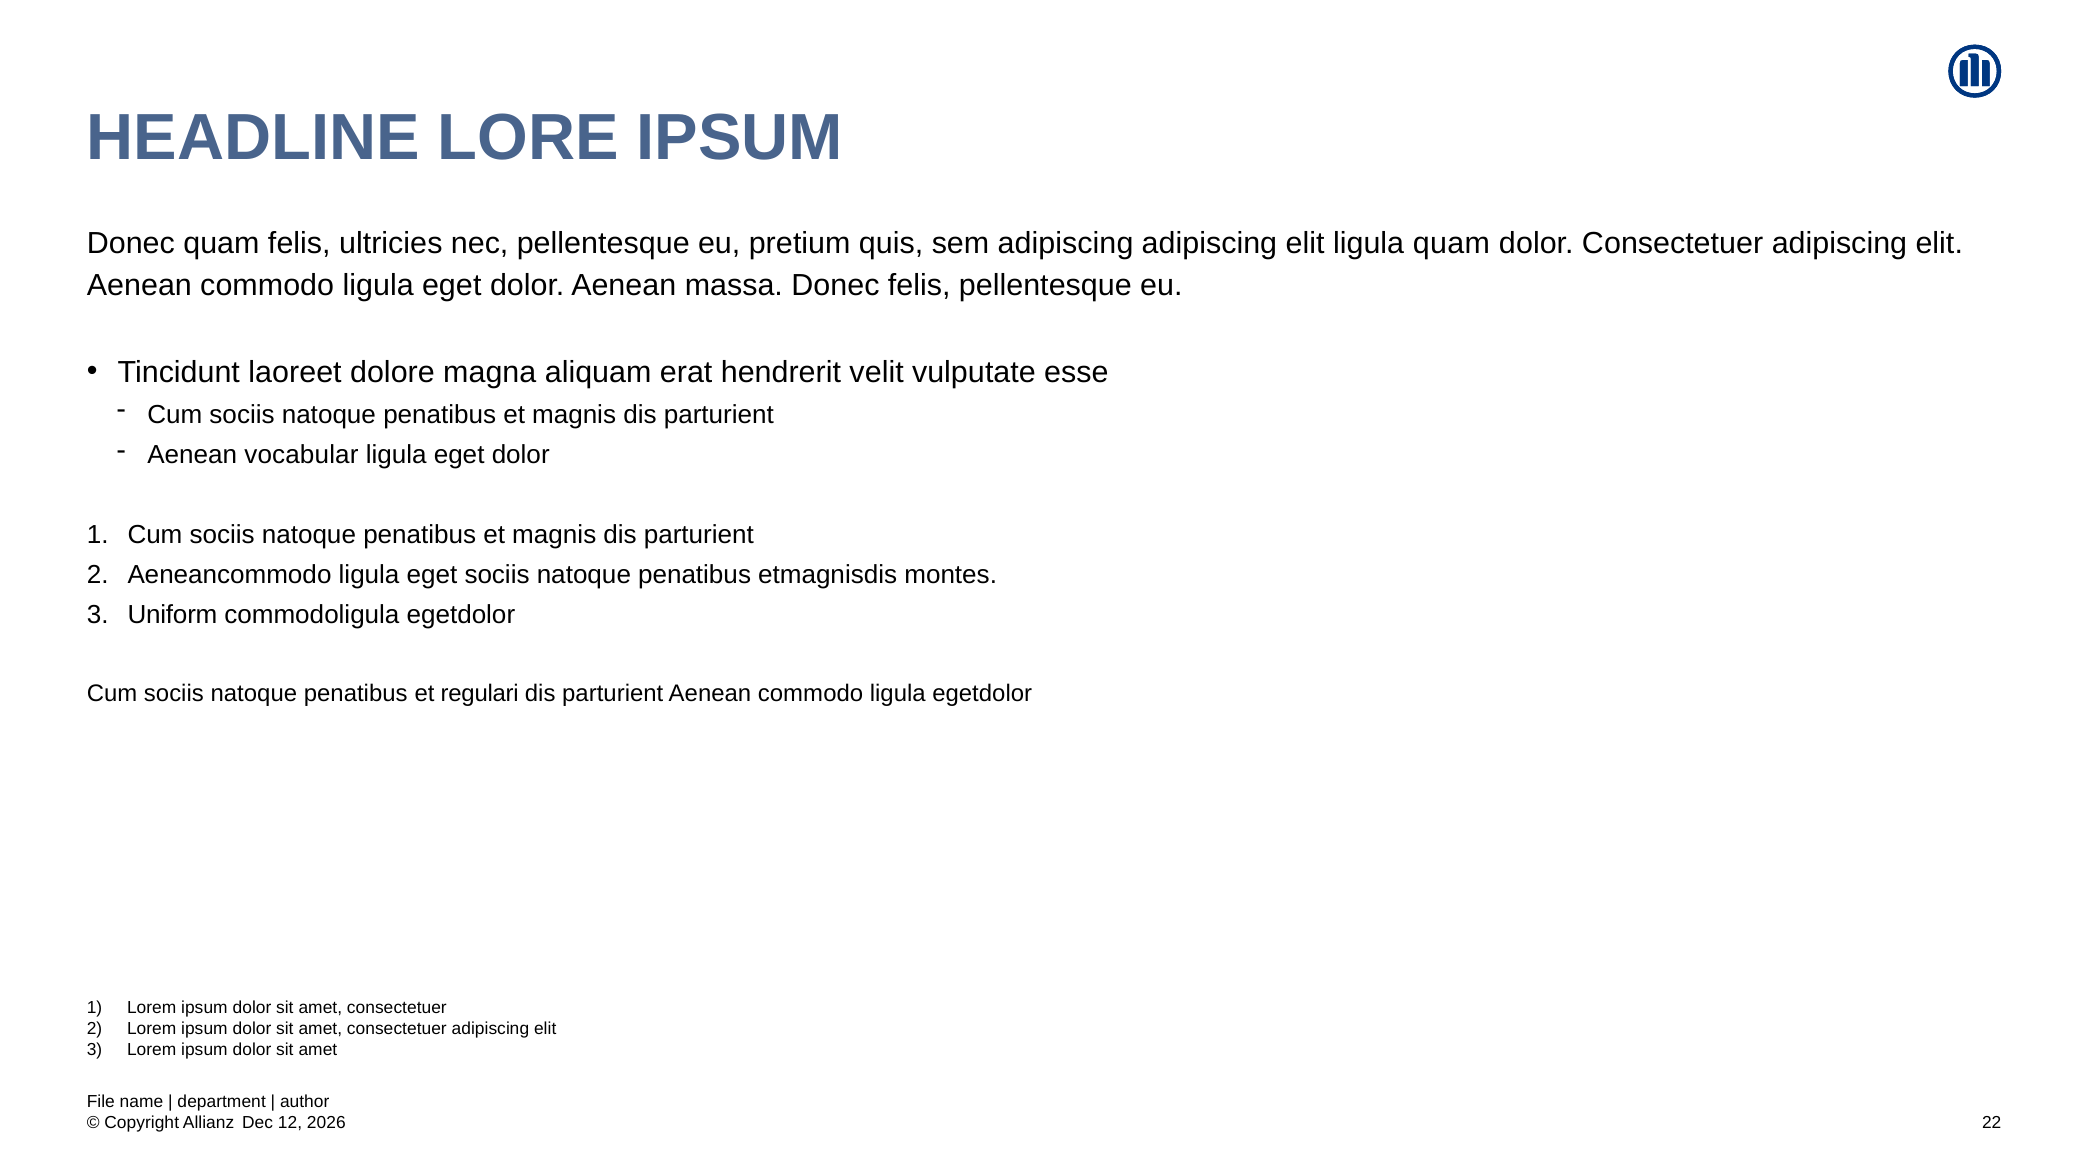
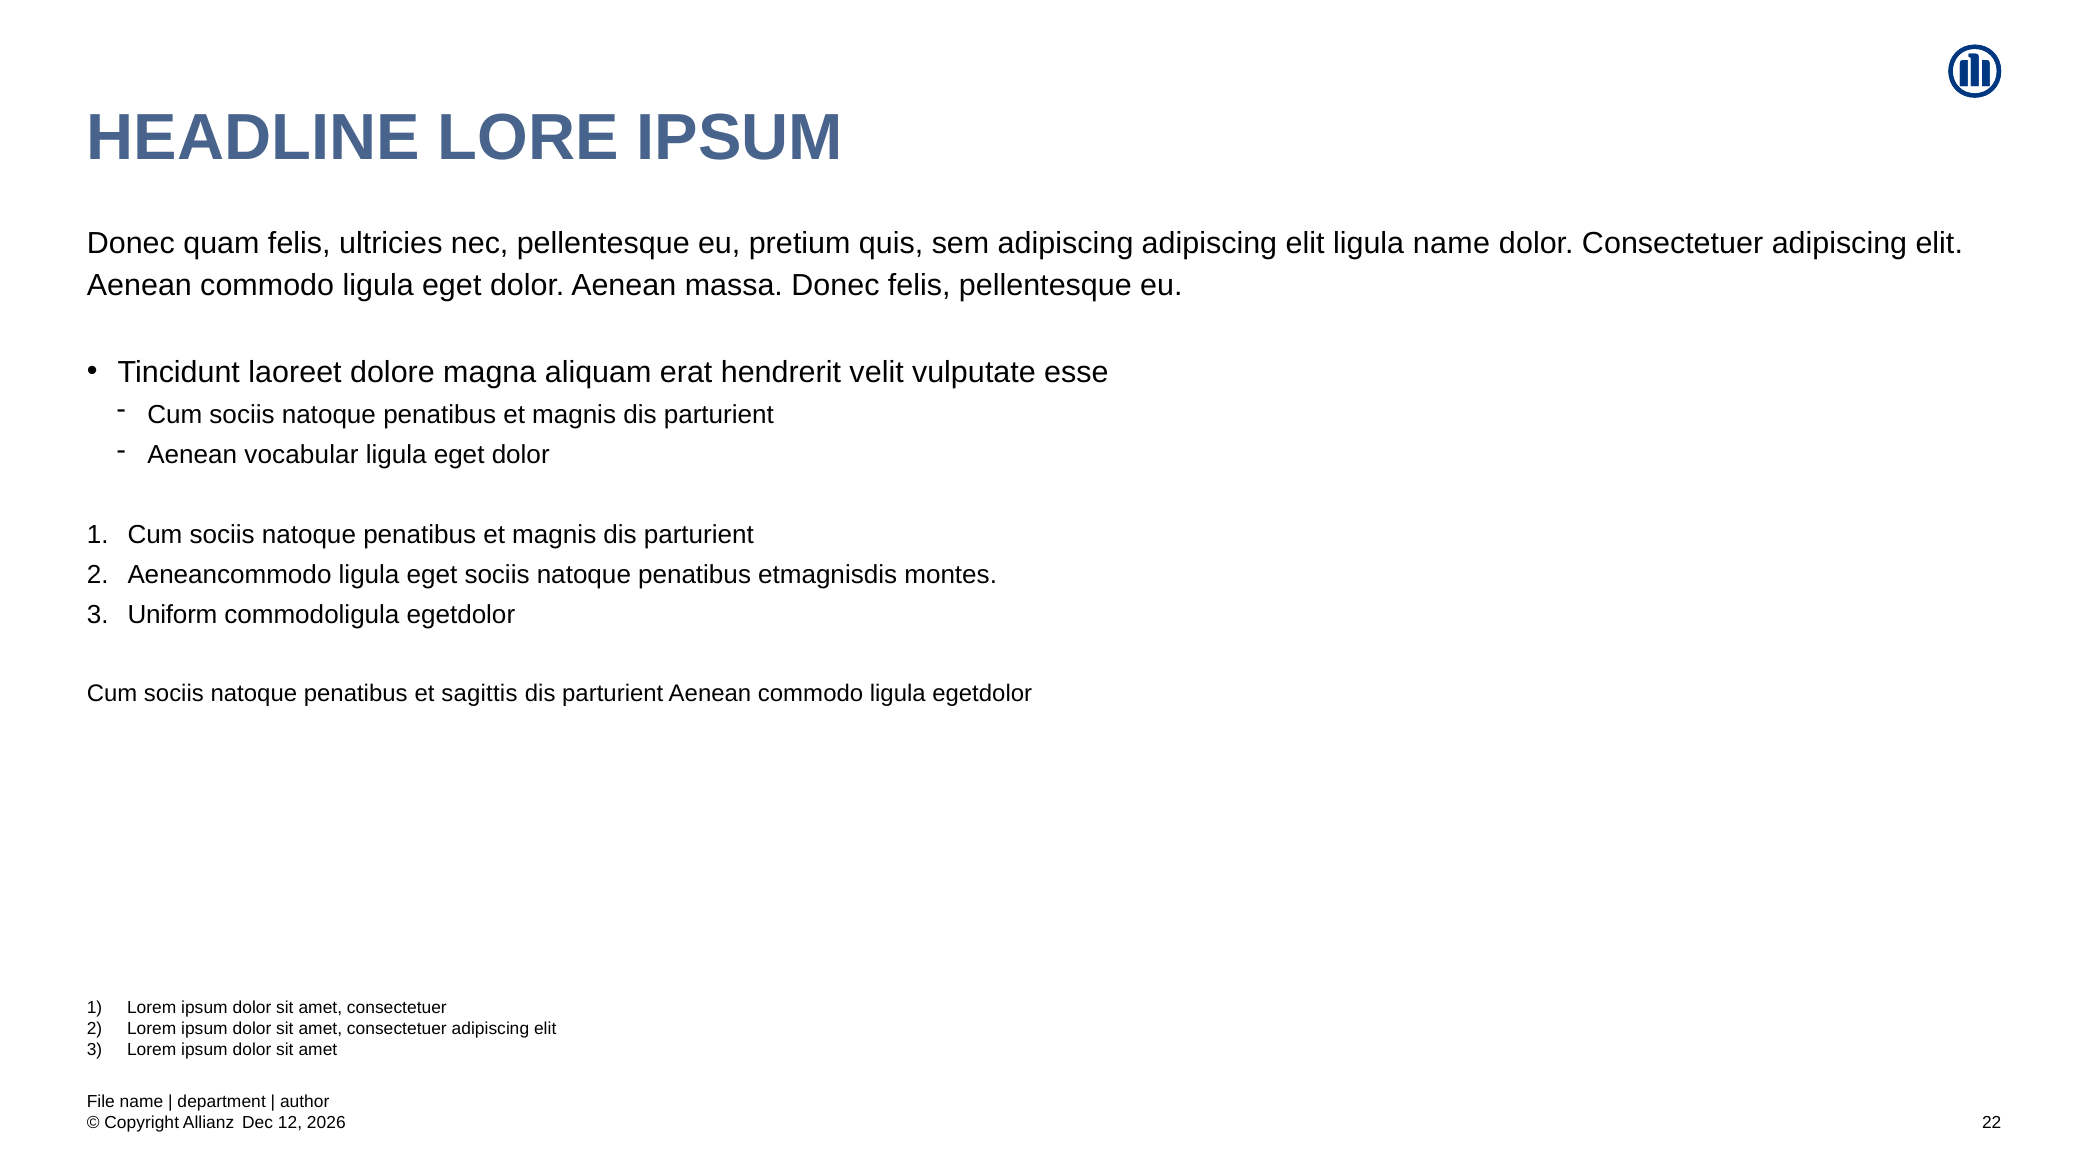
ligula quam: quam -> name (1451, 243)
regulari: regulari -> sagittis (479, 693)
